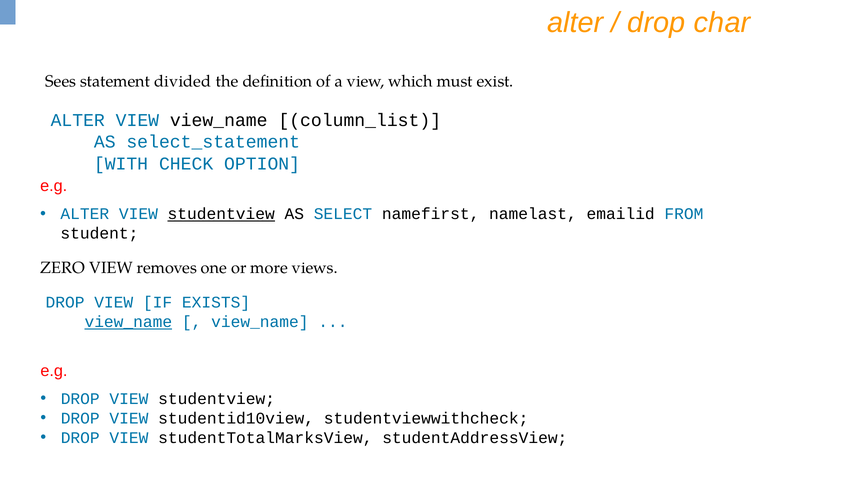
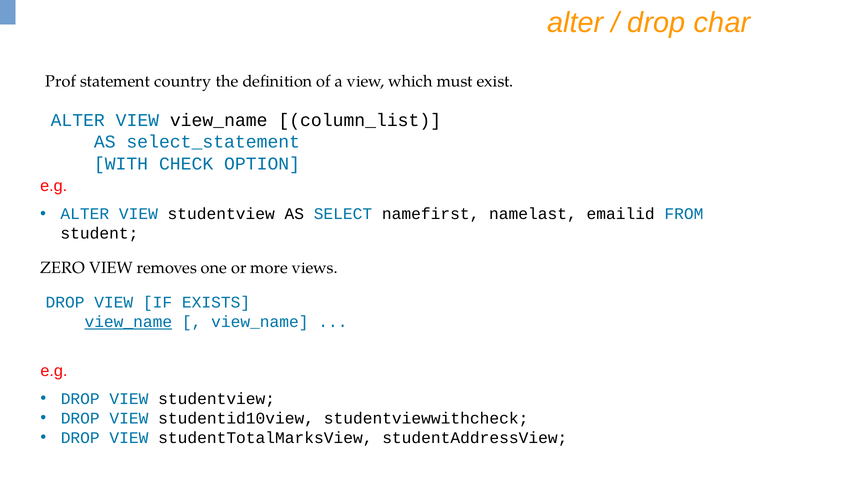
Sees: Sees -> Prof (61, 81)
divided: divided -> country (183, 81)
studentview underline: present -> none (221, 214)
